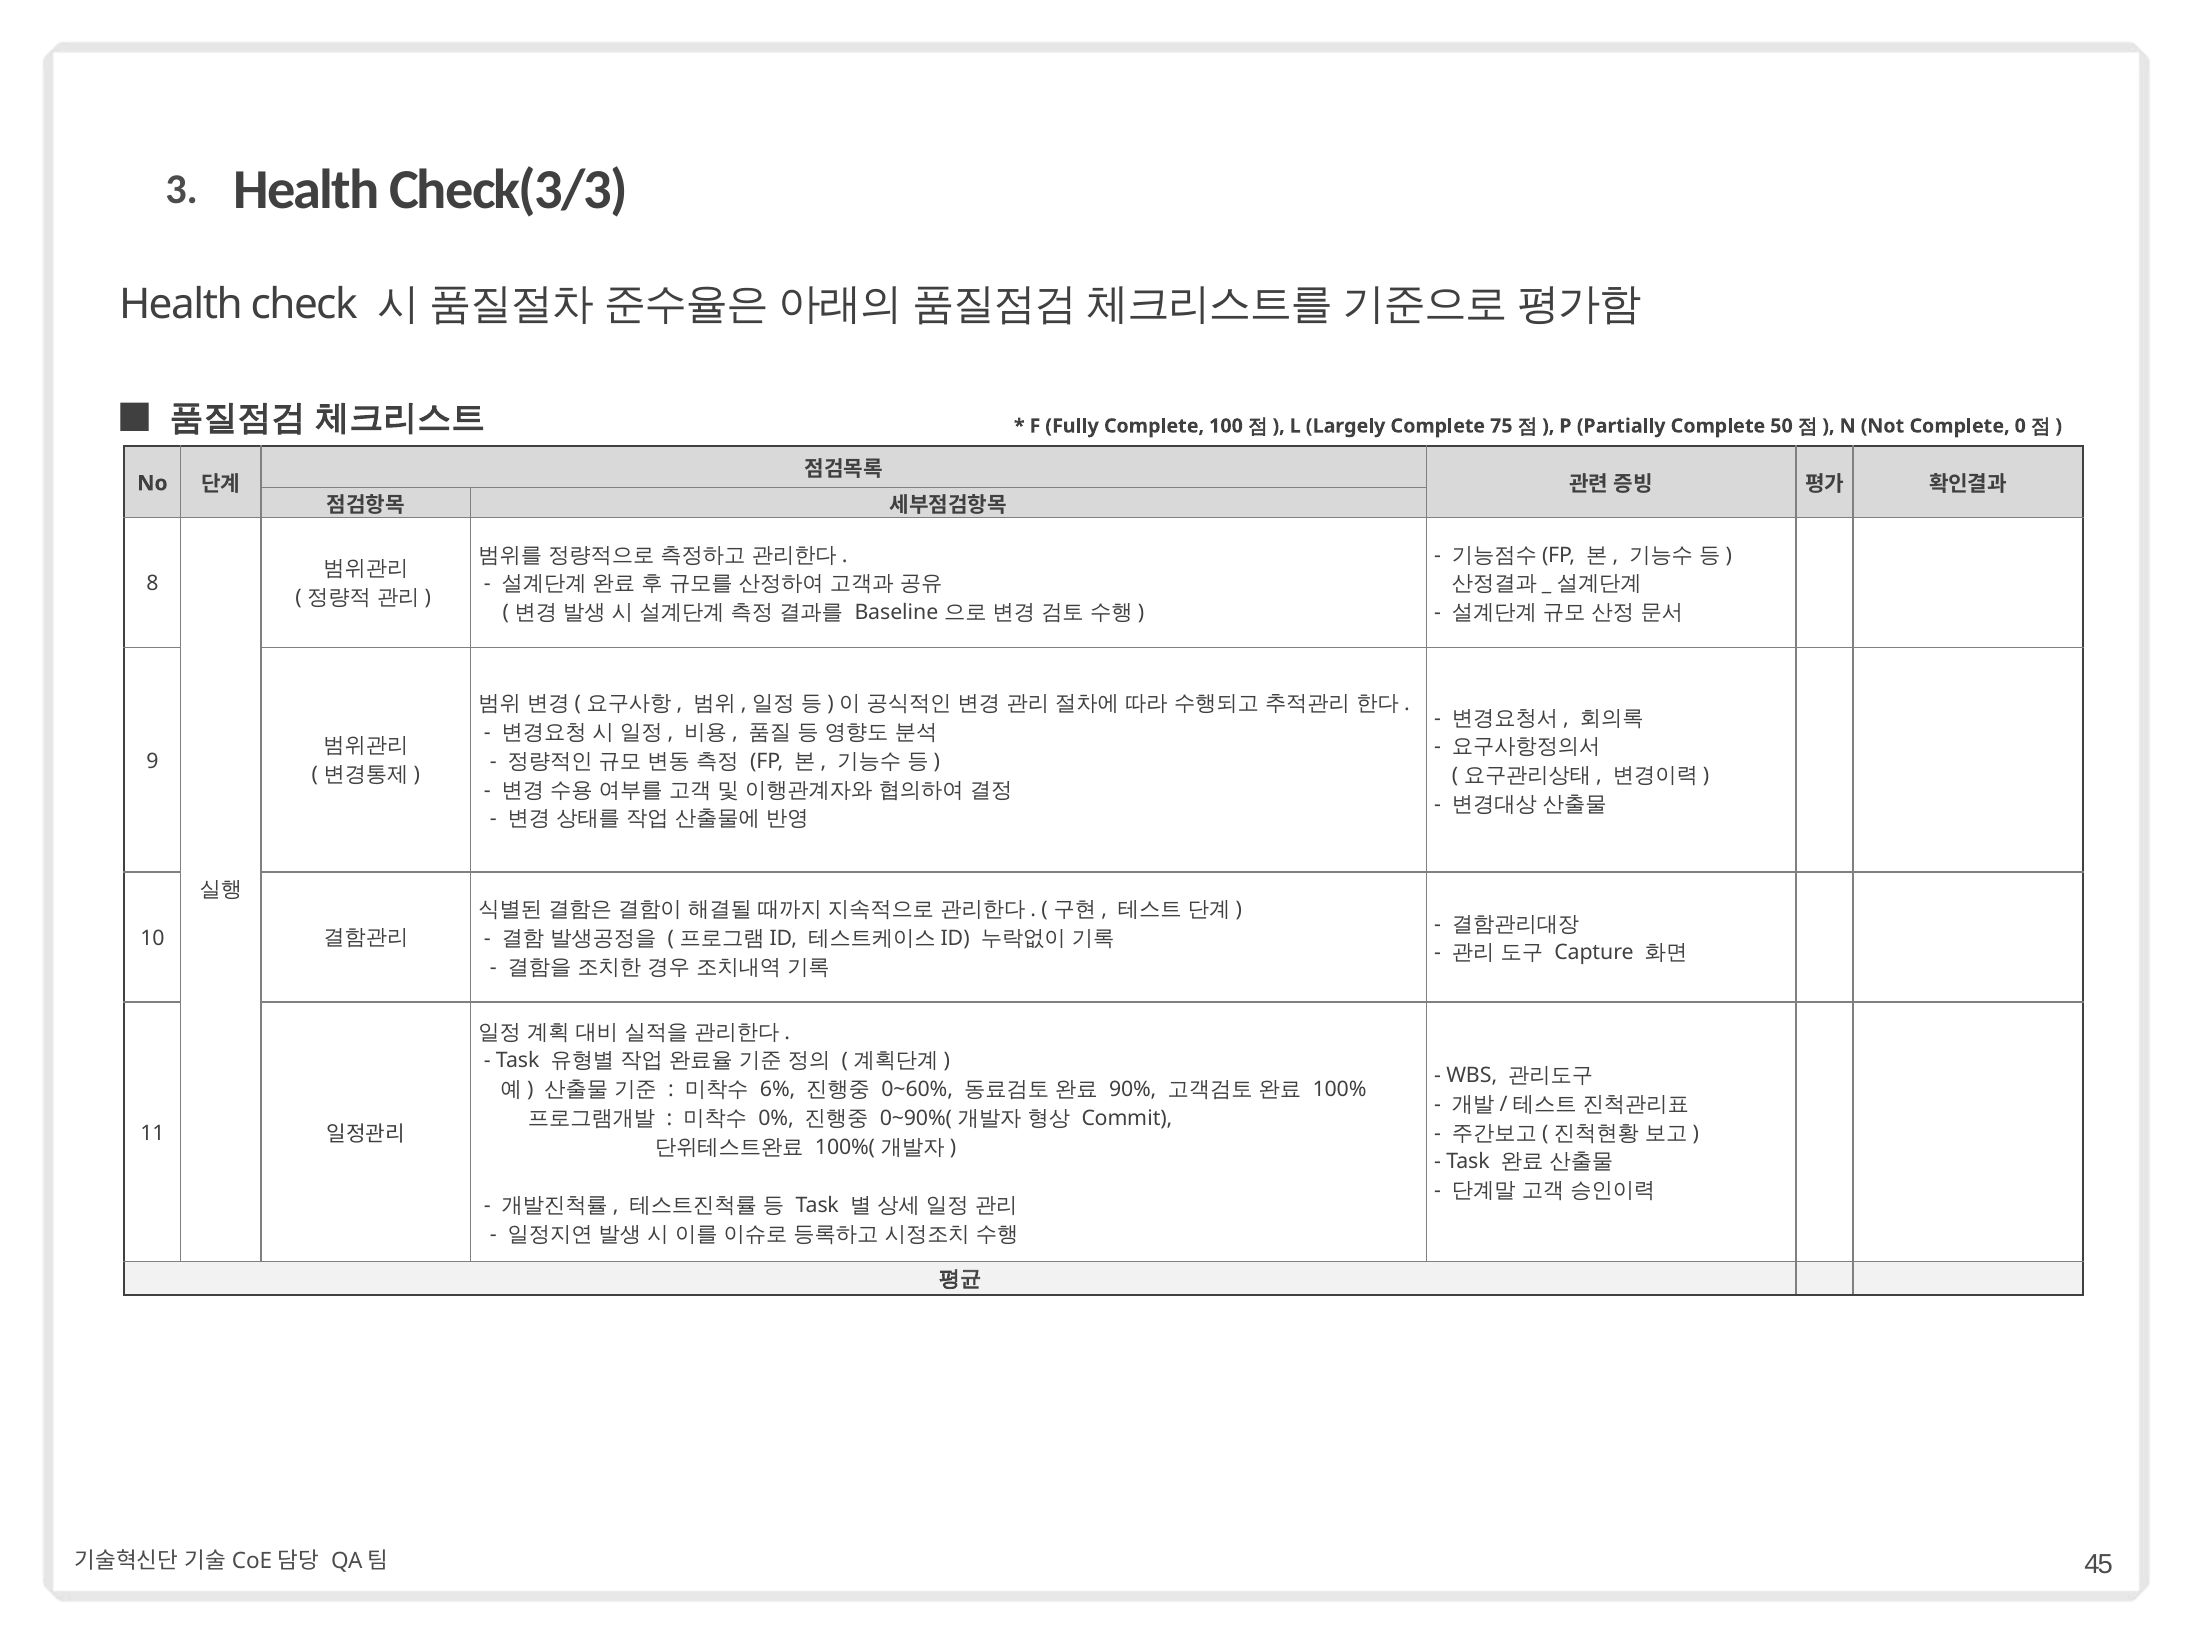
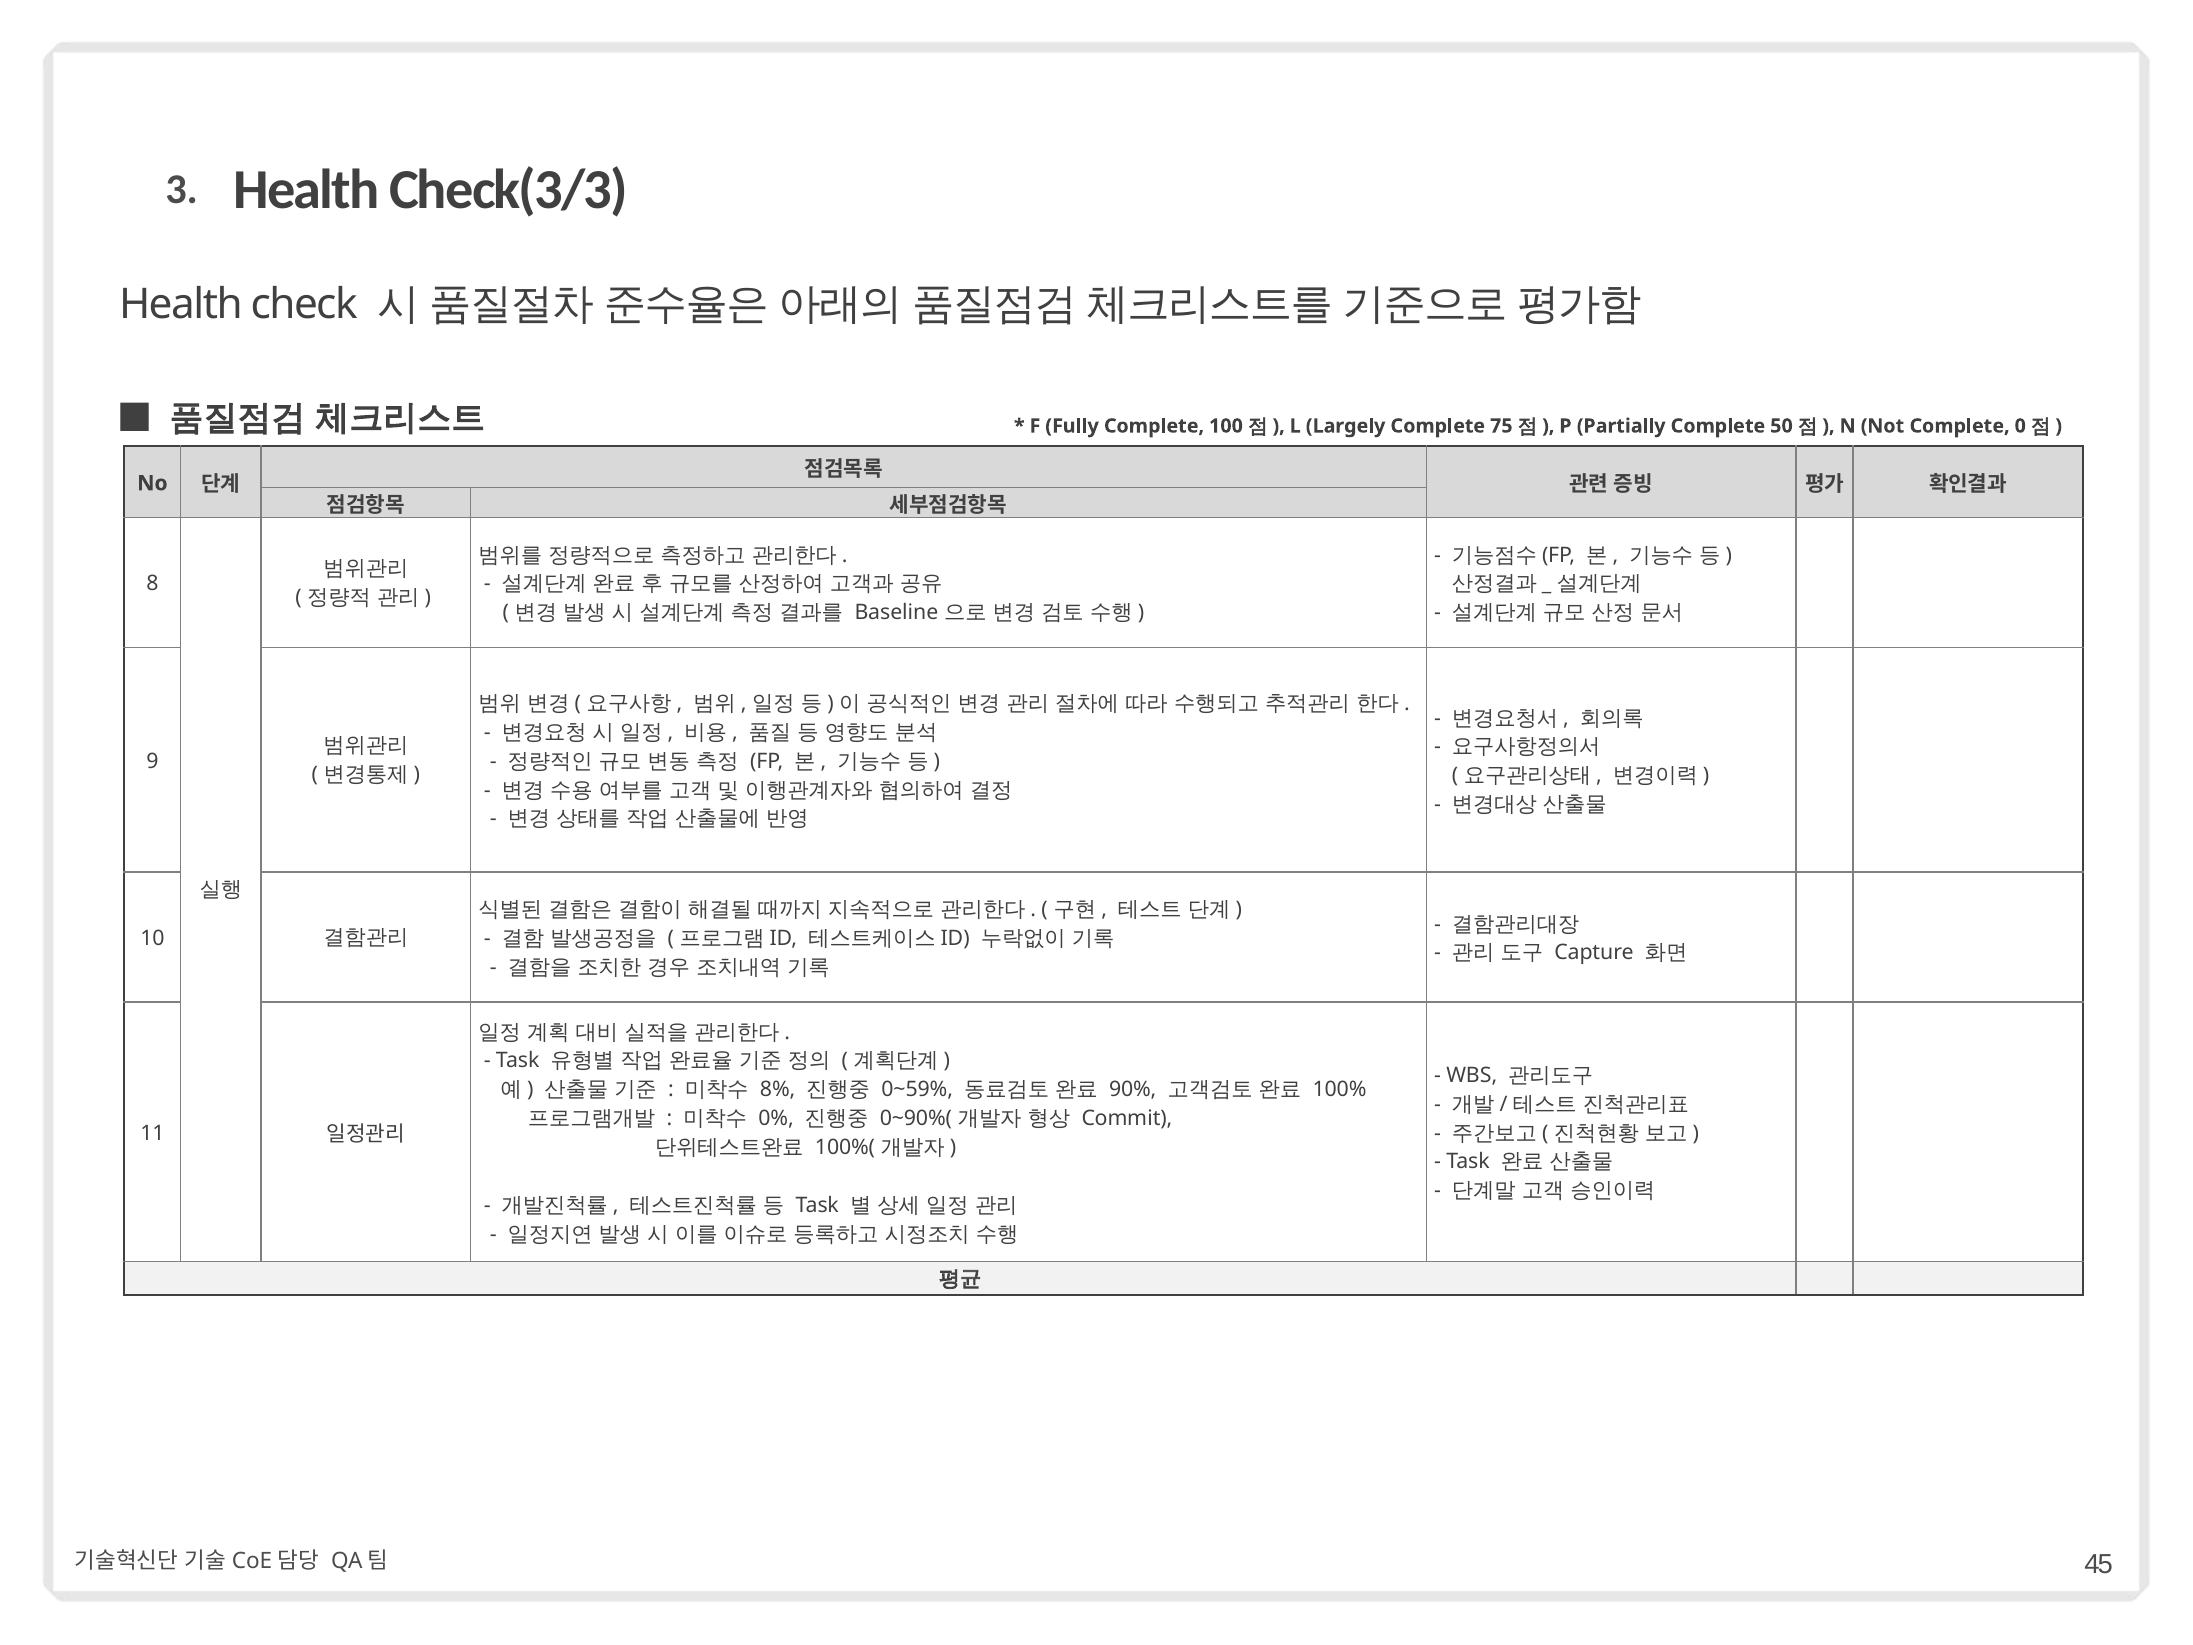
6%: 6% -> 8% (778, 1090)
0~60%: 0~60% -> 0~59% (917, 1090)
